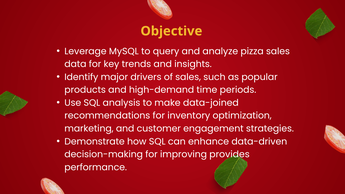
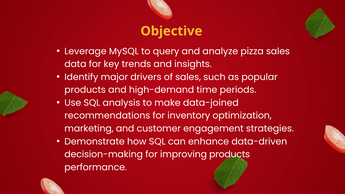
improving provides: provides -> products (230, 154)
